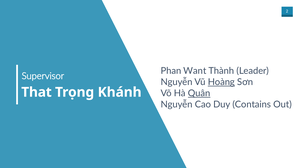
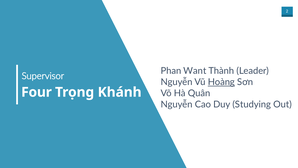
Quân underline: present -> none (199, 93)
That: That -> Four (37, 92)
Contains: Contains -> Studying (252, 104)
